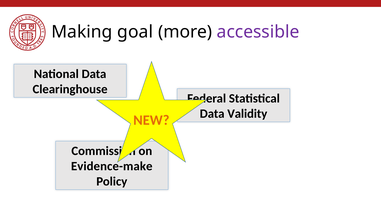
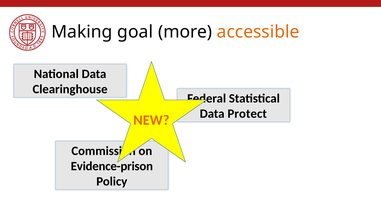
accessible colour: purple -> orange (258, 32)
Validity: Validity -> Protect (247, 114)
Evidence-make: Evidence-make -> Evidence-prison (112, 166)
